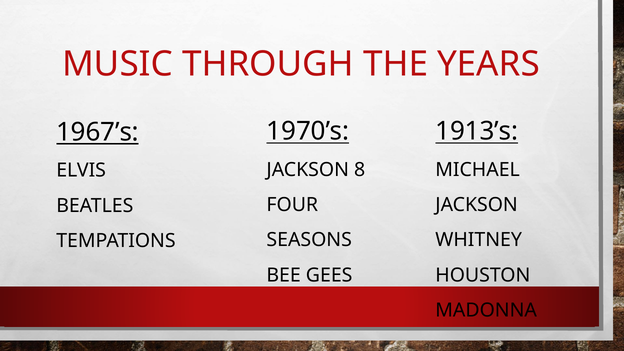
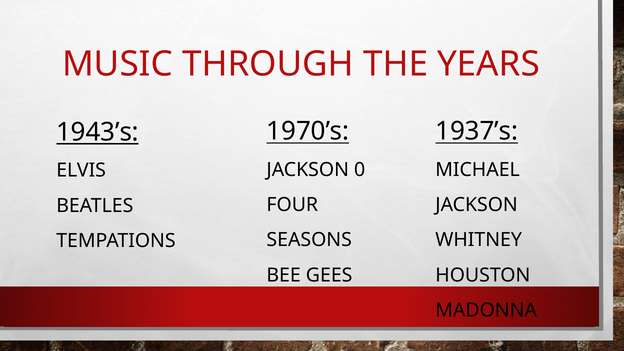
1913’s: 1913’s -> 1937’s (477, 131)
1967’s: 1967’s -> 1943’s (98, 132)
8: 8 -> 0 (360, 170)
